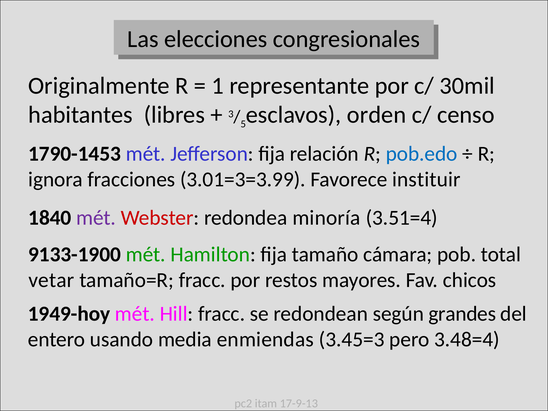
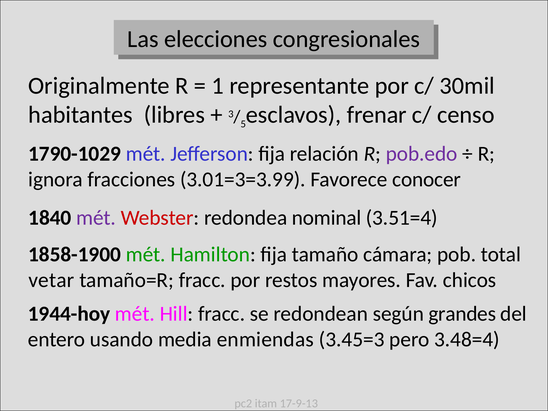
orden: orden -> frenar (377, 115)
1790-1453: 1790-1453 -> 1790-1029 (75, 154)
pob.edo colour: blue -> purple (422, 154)
instituir: instituir -> conocer (427, 180)
minoría: minoría -> nominal (327, 218)
9133-1900: 9133-1900 -> 1858-1900 (75, 254)
1949-hoy: 1949-hoy -> 1944-hoy (69, 314)
